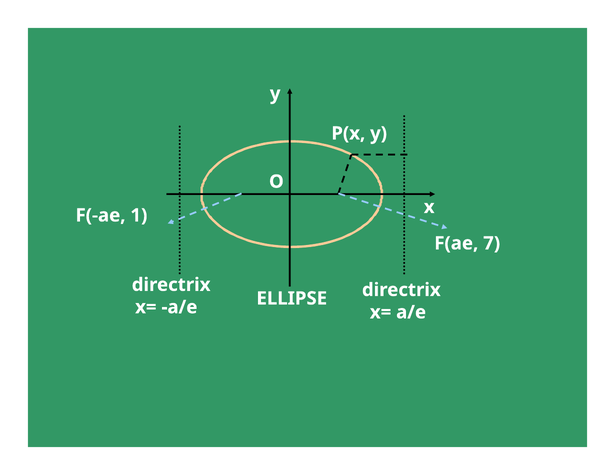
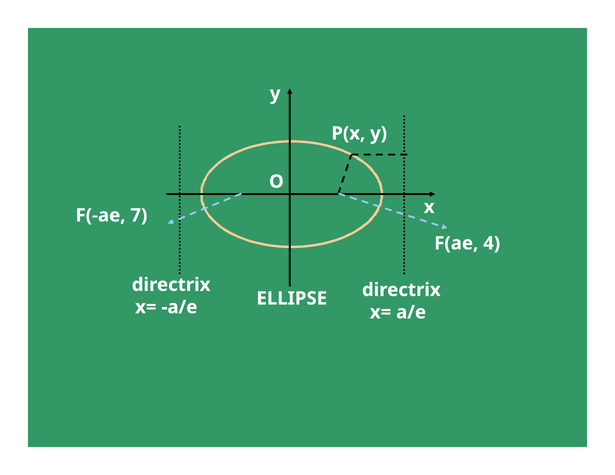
1: 1 -> 7 (139, 215)
7: 7 -> 4 (492, 243)
